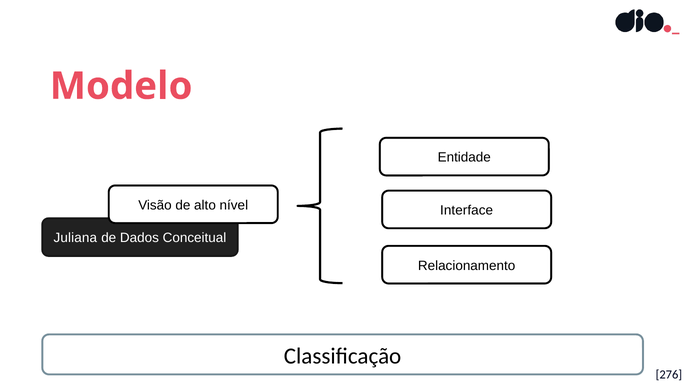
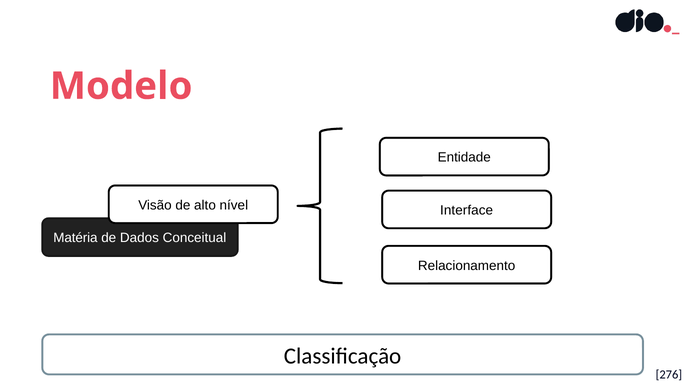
Juliana: Juliana -> Matéria (75, 238)
